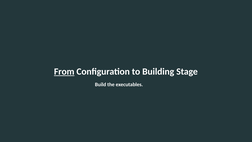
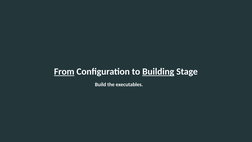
Building underline: none -> present (158, 72)
